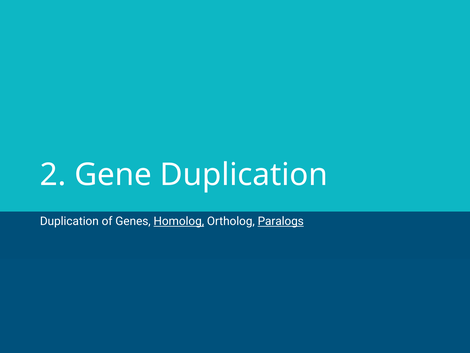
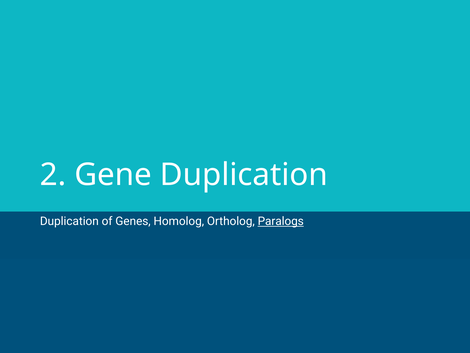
Homolog underline: present -> none (179, 221)
